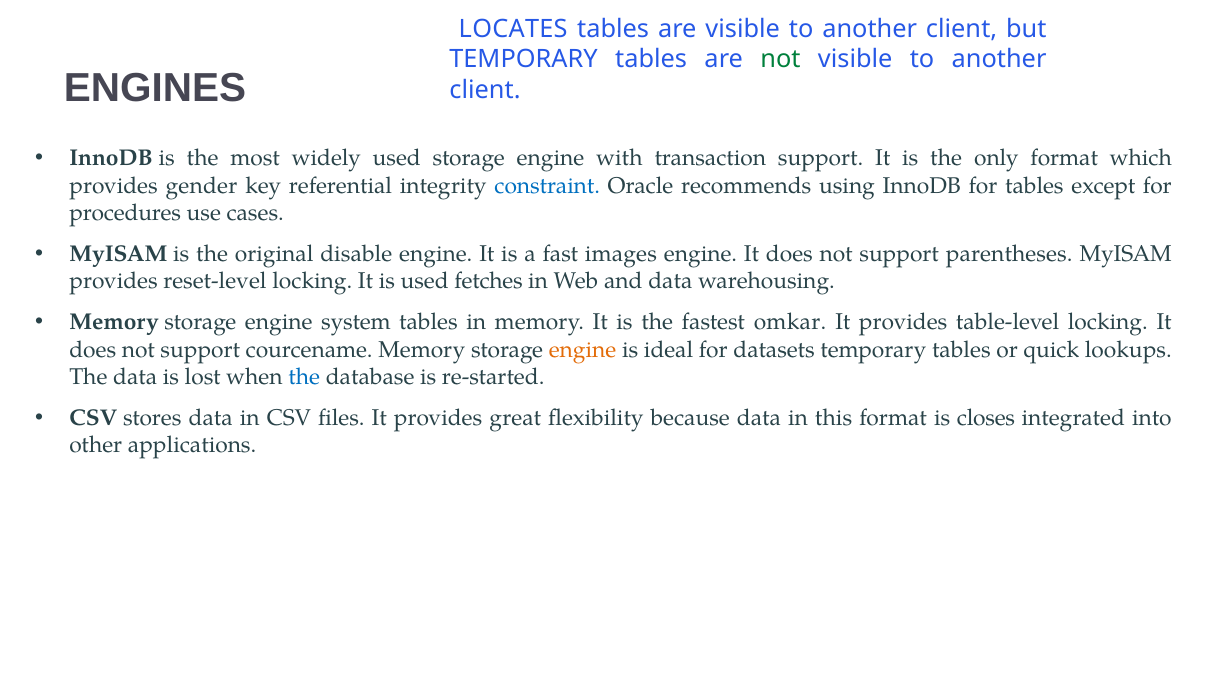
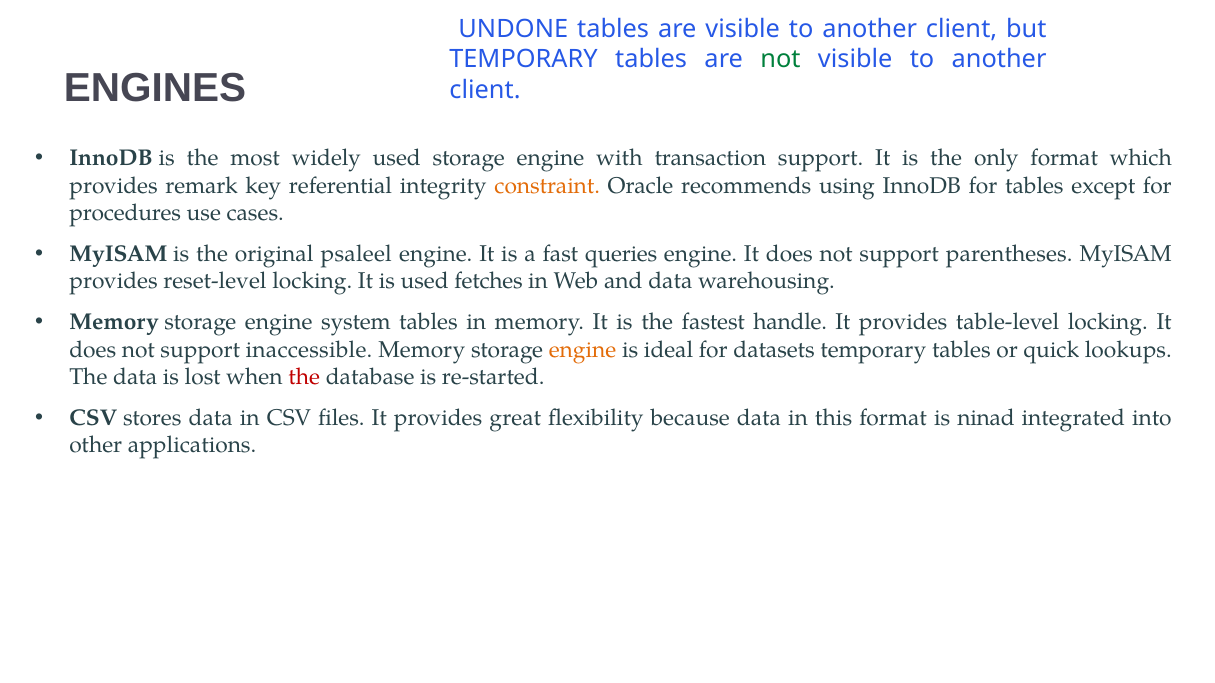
LOCATES: LOCATES -> UNDONE (513, 29)
gender: gender -> remark (202, 186)
constraint colour: blue -> orange (547, 186)
disable: disable -> psaleel (356, 254)
images: images -> queries (621, 254)
omkar: omkar -> handle (790, 322)
courcename: courcename -> inaccessible (309, 350)
the colour: blue -> red (304, 377)
closes: closes -> ninad (986, 418)
